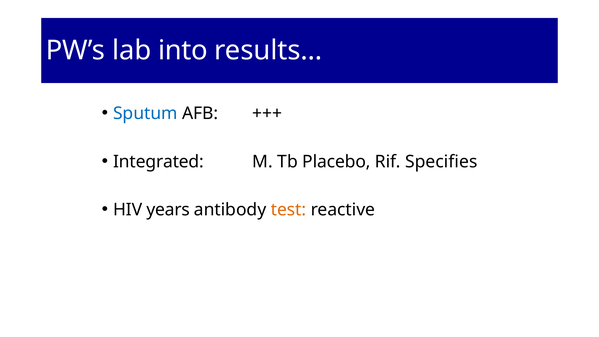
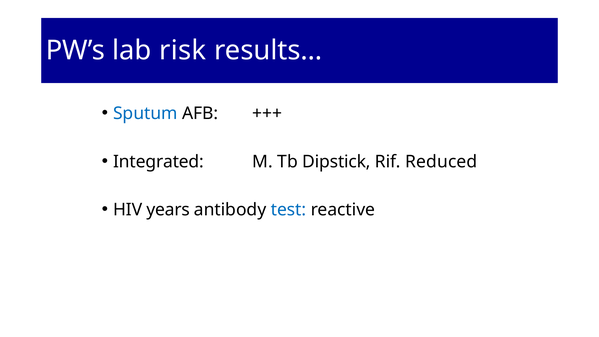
into: into -> risk (183, 50)
Placebo: Placebo -> Dipstick (336, 162)
Specifies: Specifies -> Reduced (441, 162)
test colour: orange -> blue (288, 210)
